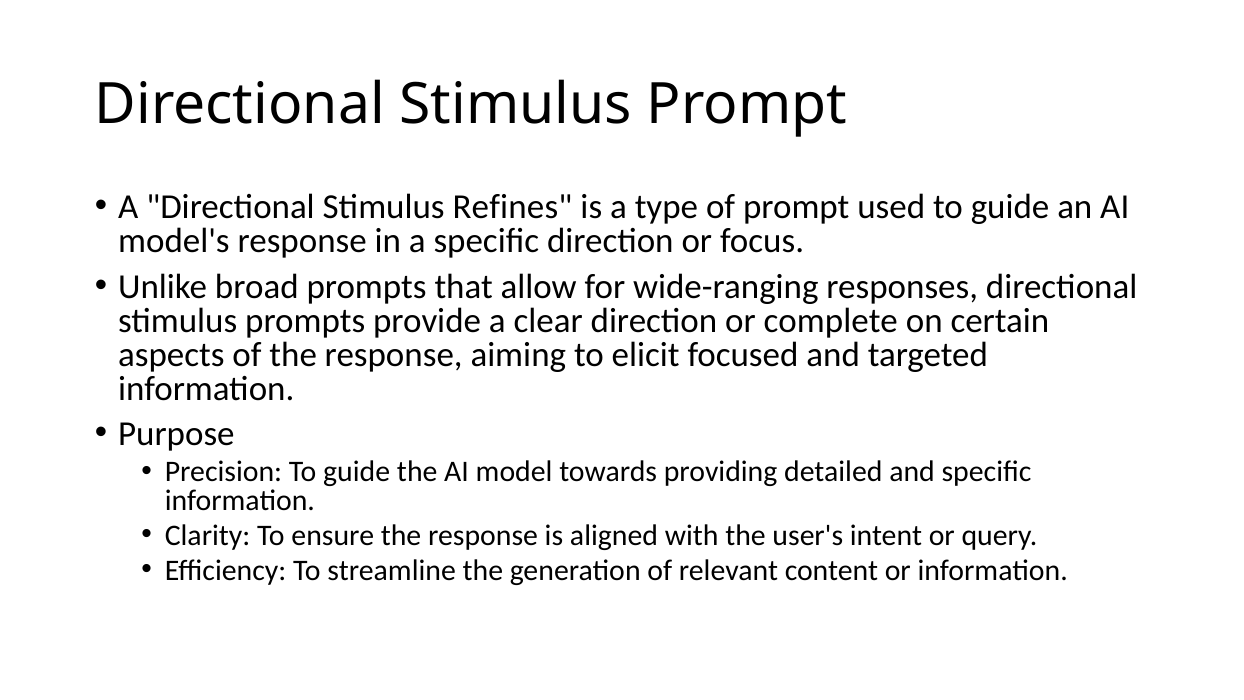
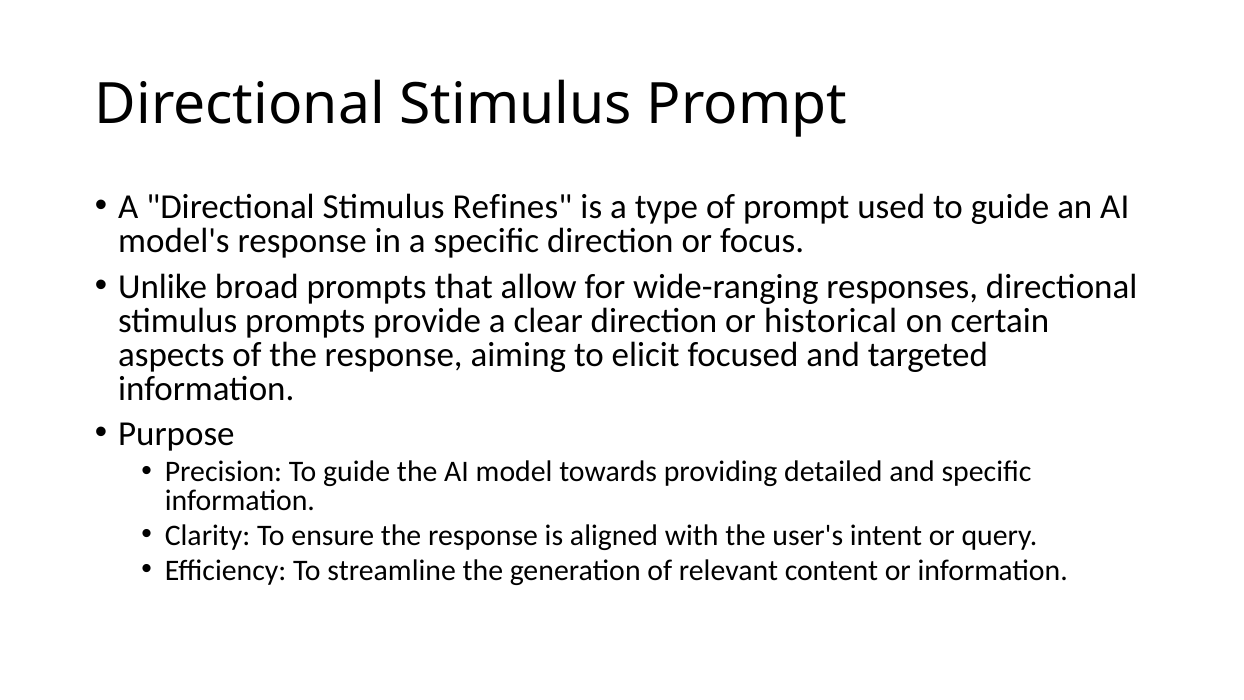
complete: complete -> historical (831, 320)
